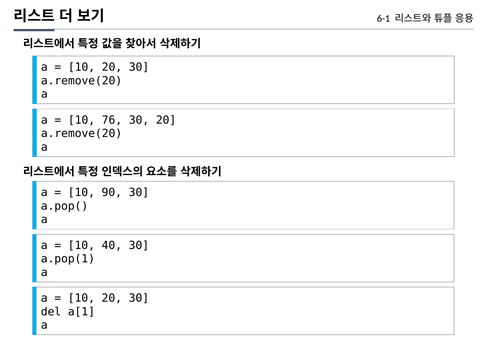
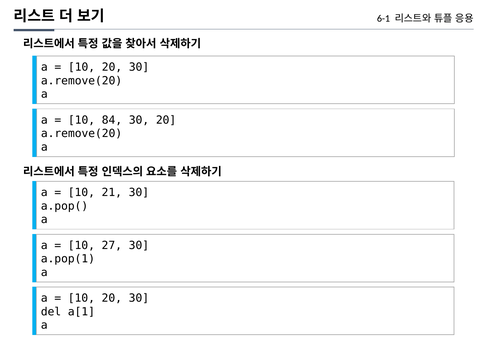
76: 76 -> 84 (112, 120)
90: 90 -> 21 (112, 193)
40: 40 -> 27 (112, 246)
